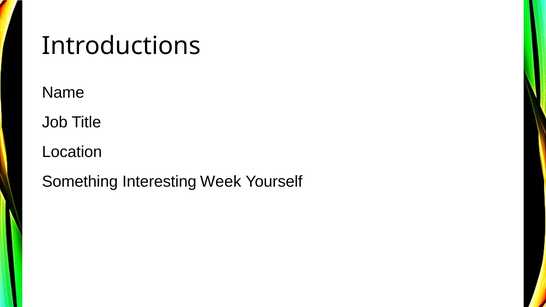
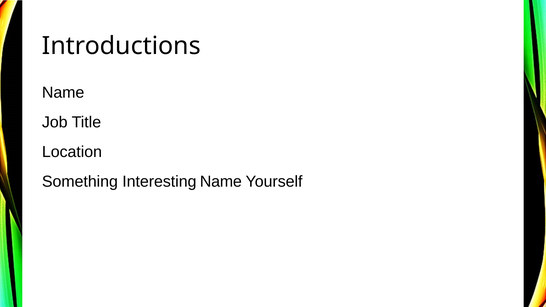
Interesting Week: Week -> Name (221, 182)
